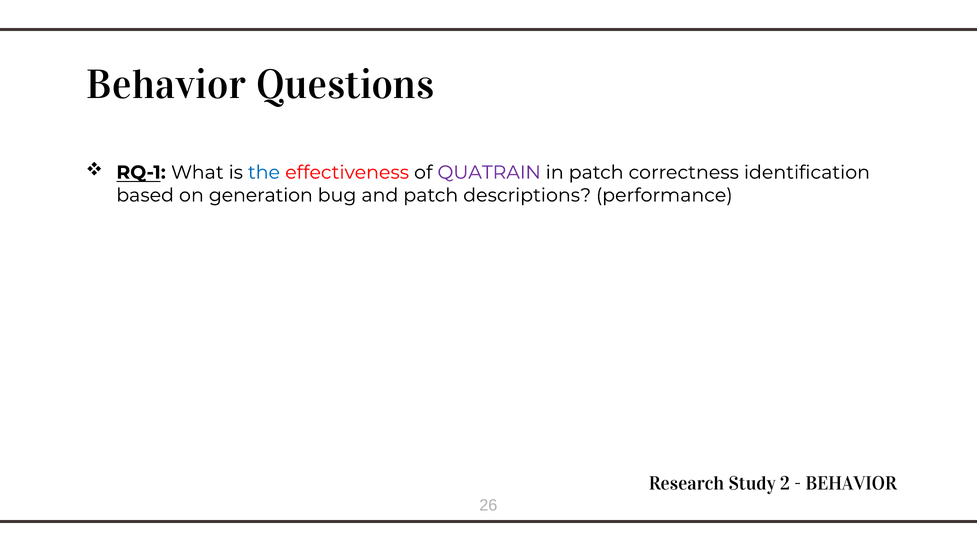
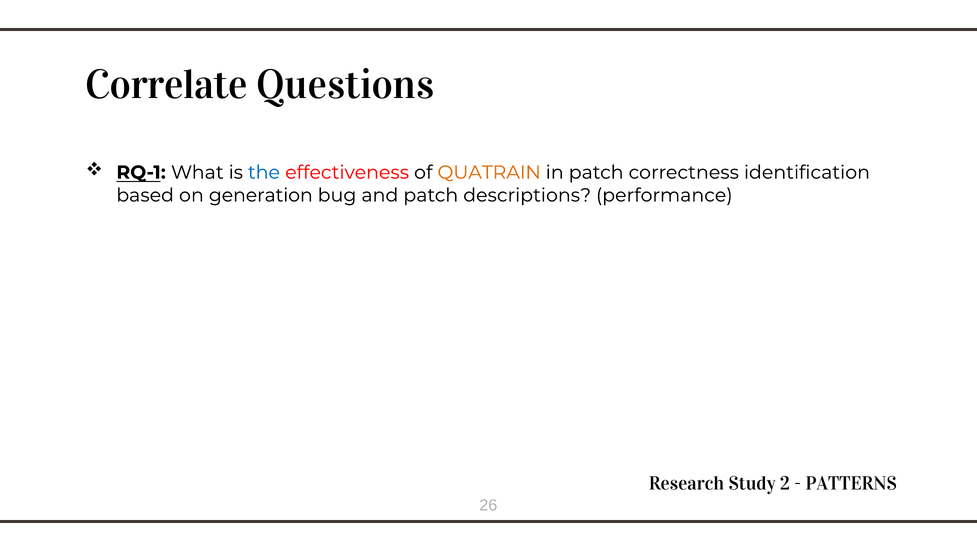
Behavior: Behavior -> Correlate (167, 85)
QUATRAIN colour: purple -> orange (489, 172)
BEHAVIOR: BEHAVIOR -> PATTERNS (851, 483)
